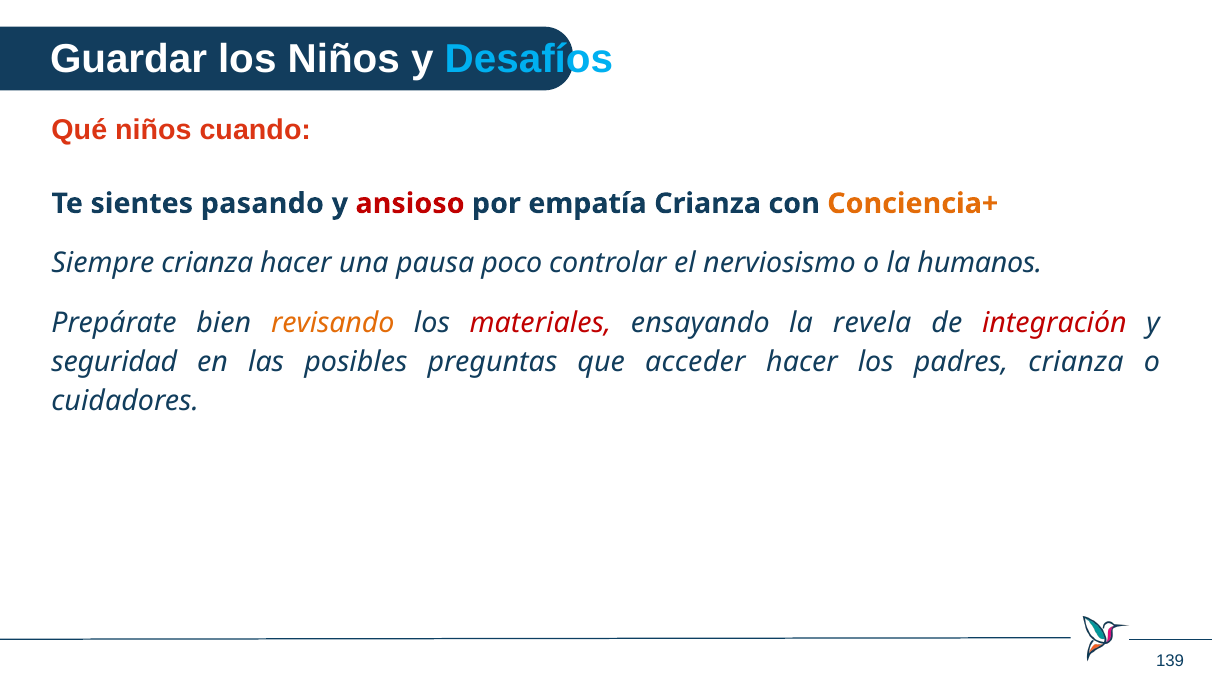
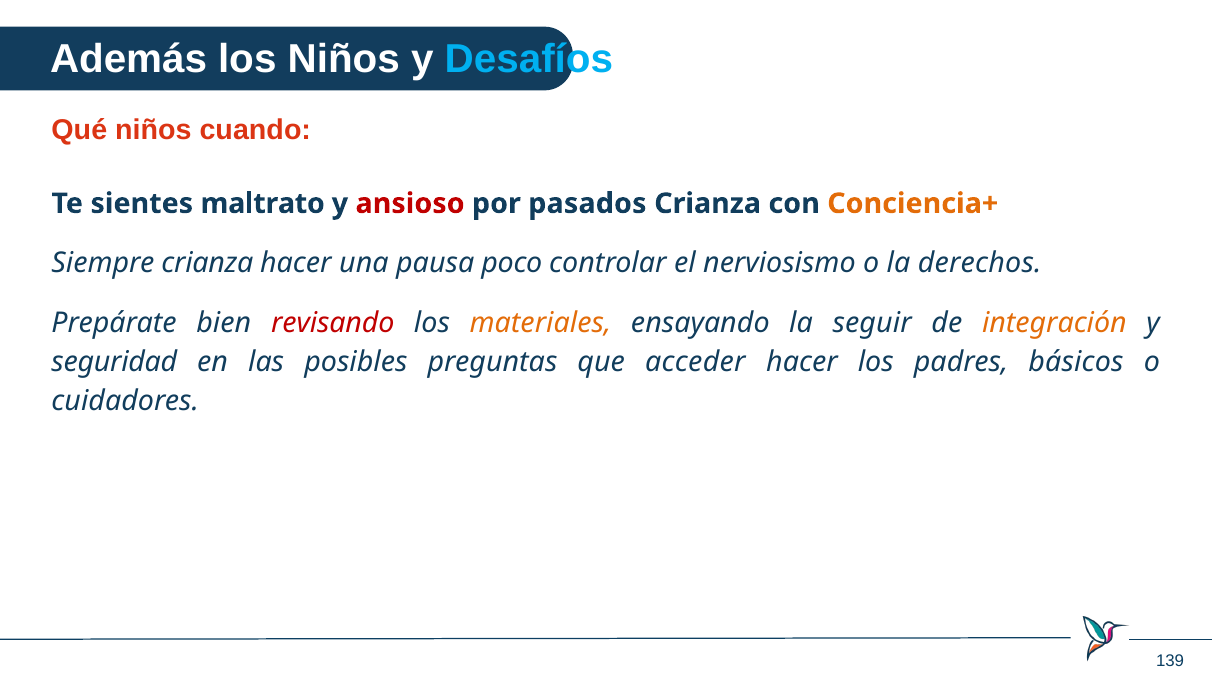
Guardar: Guardar -> Además (129, 59)
pasando: pasando -> maltrato (263, 204)
empatía: empatía -> pasados (587, 204)
humanos: humanos -> derechos (980, 263)
revisando colour: orange -> red (333, 323)
materiales colour: red -> orange (540, 323)
revela: revela -> seguir (872, 323)
integración colour: red -> orange (1054, 323)
padres crianza: crianza -> básicos (1076, 363)
